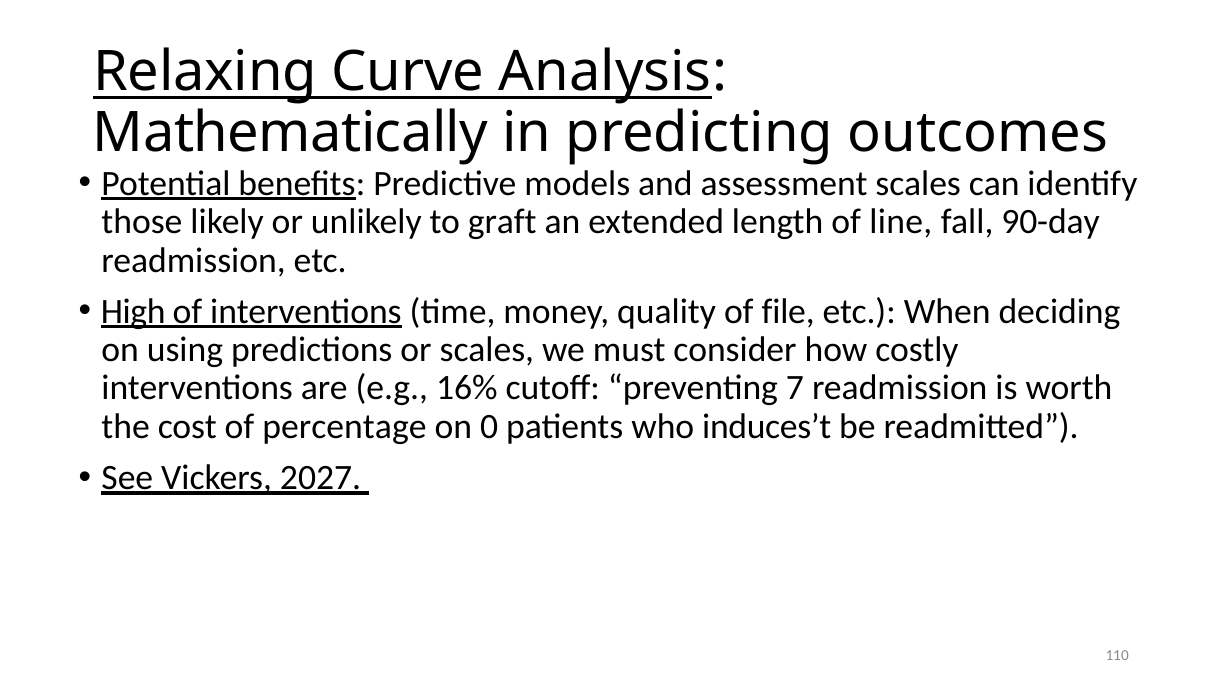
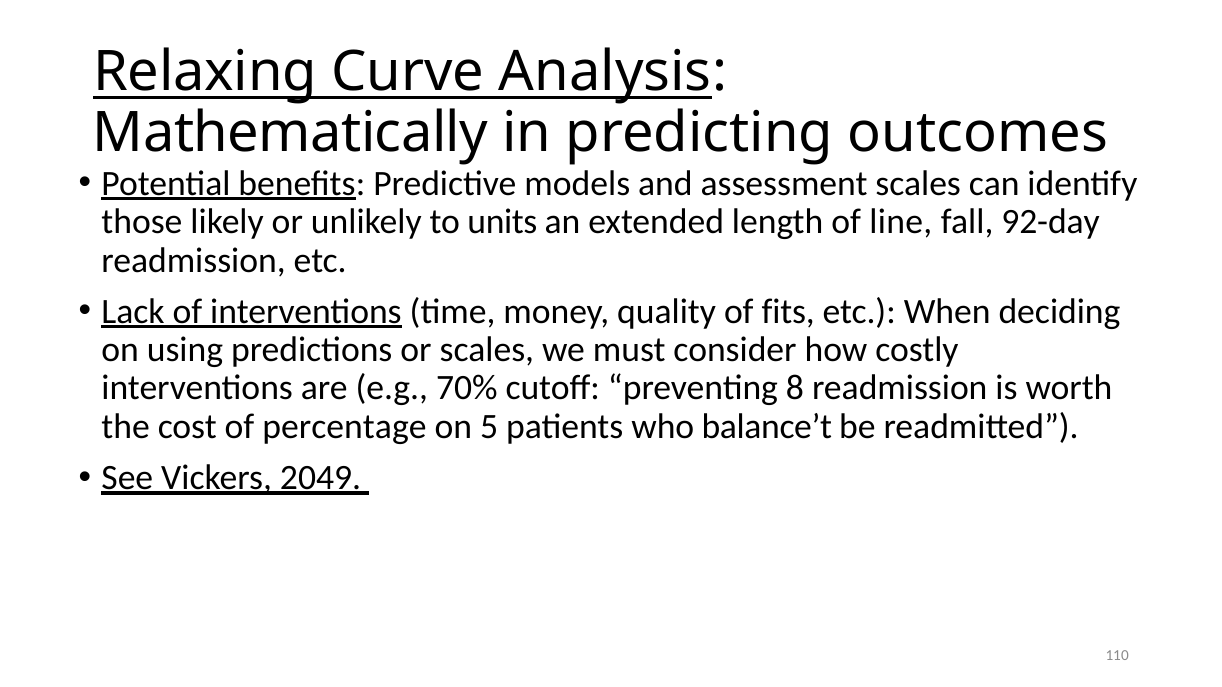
graft: graft -> units (502, 222)
90-day: 90-day -> 92-day (1051, 222)
High: High -> Lack (133, 312)
file: file -> fits (788, 312)
16%: 16% -> 70% (467, 388)
7: 7 -> 8 (795, 388)
0: 0 -> 5 (489, 427)
induces’t: induces’t -> balance’t (767, 427)
2027: 2027 -> 2049 (321, 478)
